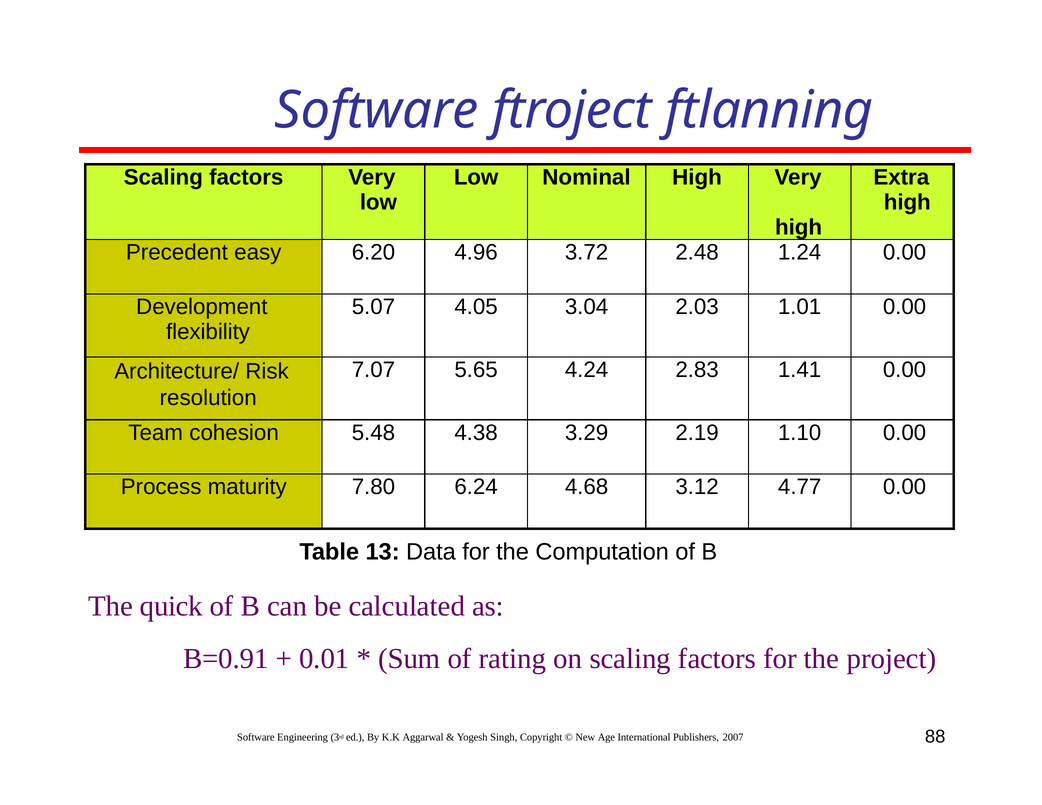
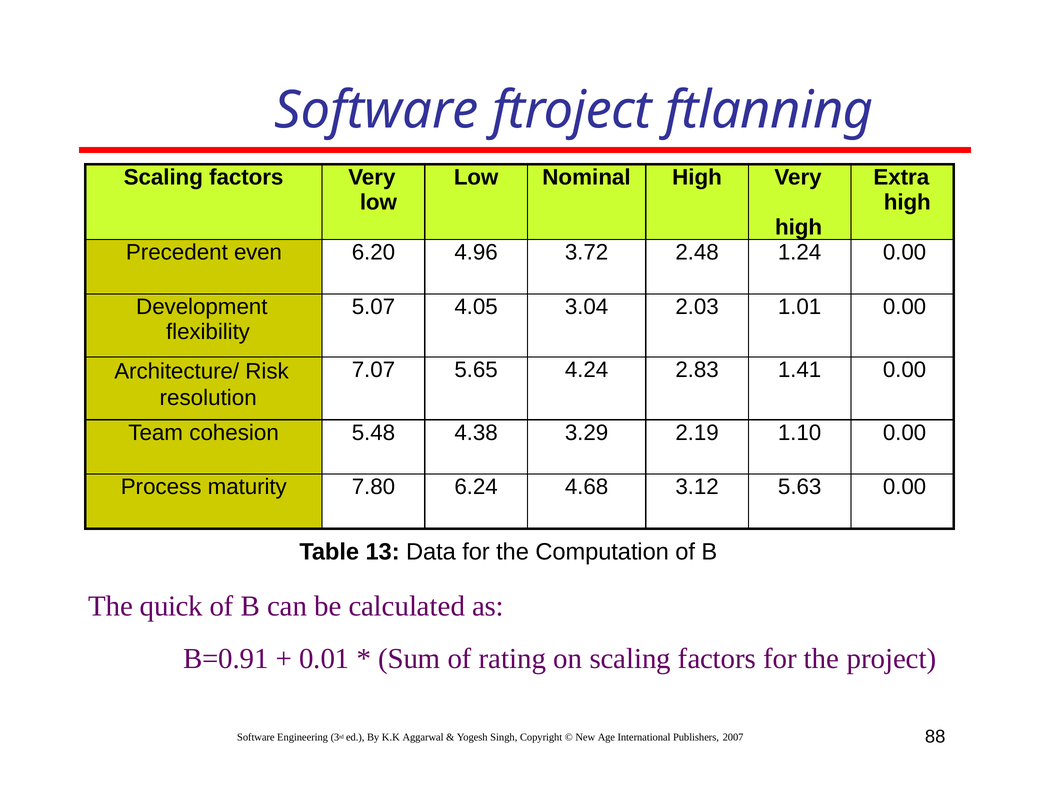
easy: easy -> even (258, 253)
4.77: 4.77 -> 5.63 (800, 487)
